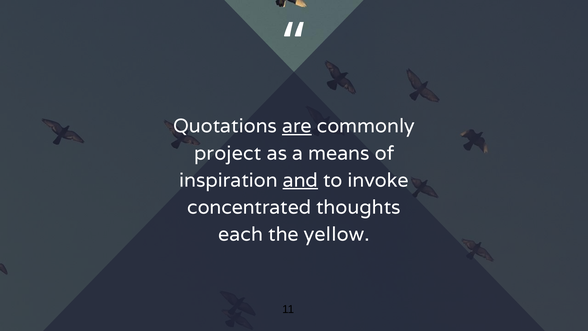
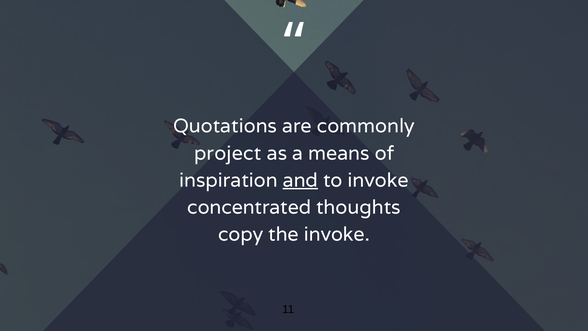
are underline: present -> none (297, 126)
each: each -> copy (241, 234)
the yellow: yellow -> invoke (337, 234)
